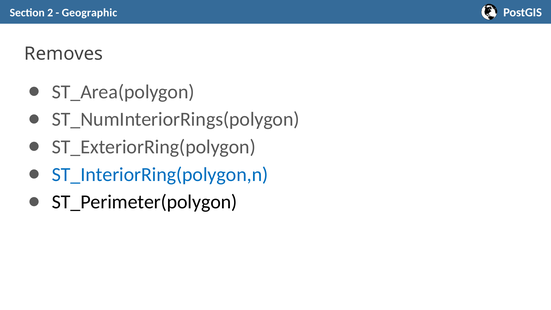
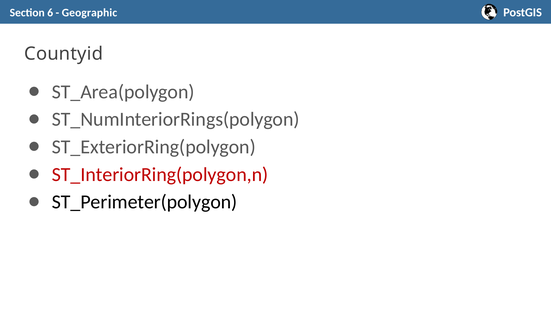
2: 2 -> 6 (50, 13)
Removes: Removes -> Countyid (64, 54)
ST_InteriorRing(polygon,n colour: blue -> red (160, 174)
